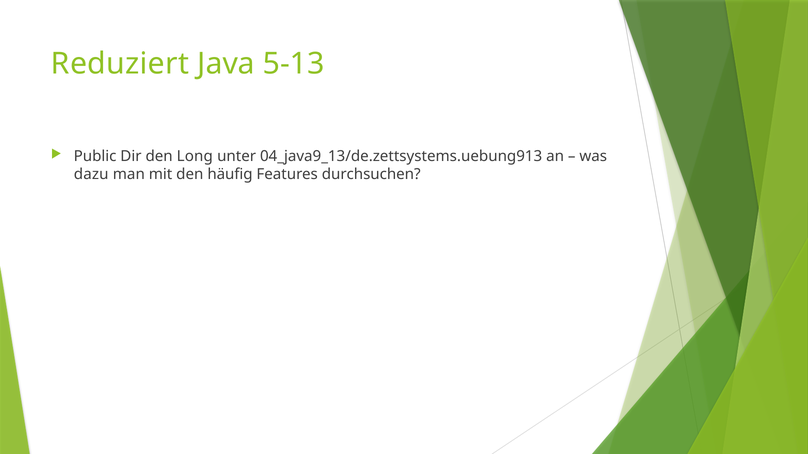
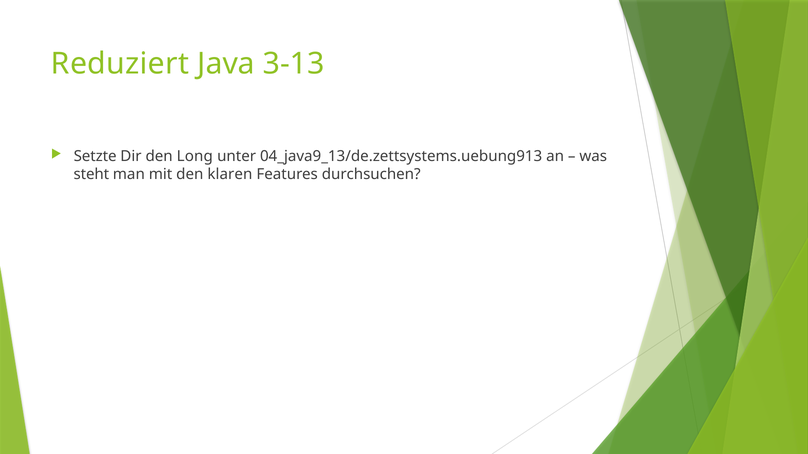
5-13: 5-13 -> 3-13 (294, 64)
Public: Public -> Setzte (95, 156)
dazu: dazu -> steht (91, 175)
häufig: häufig -> klaren (230, 175)
